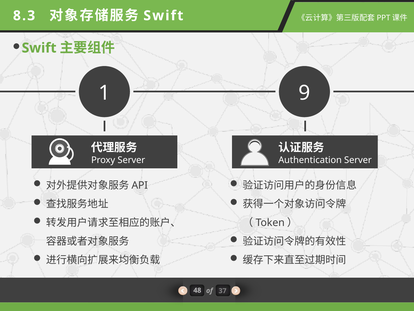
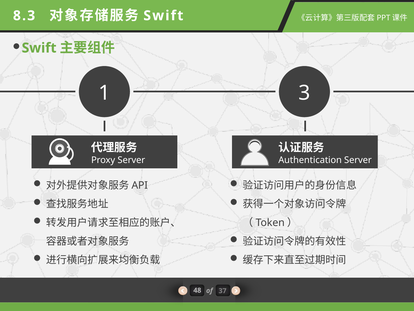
9: 9 -> 3 (304, 93)
